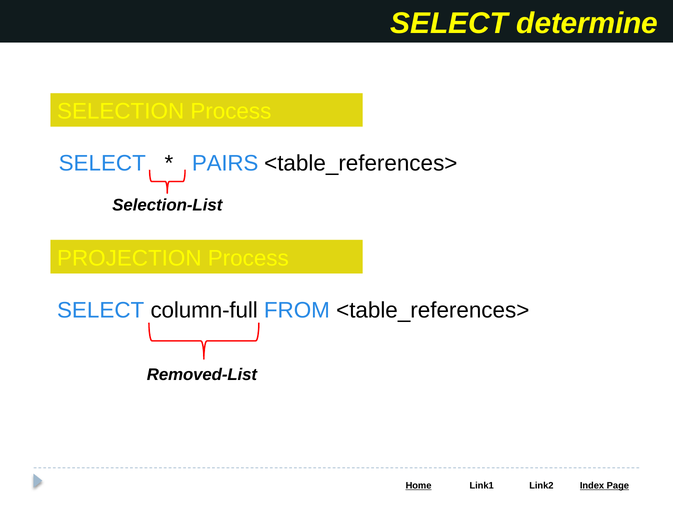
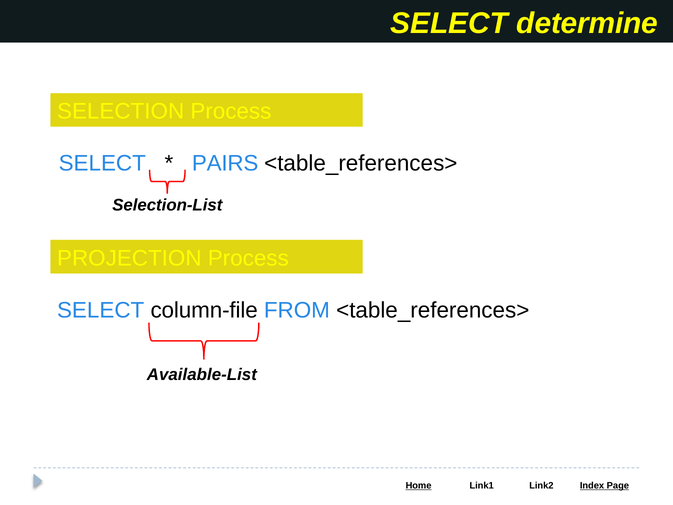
column-full: column-full -> column-file (204, 310)
Removed-List: Removed-List -> Available-List (202, 374)
